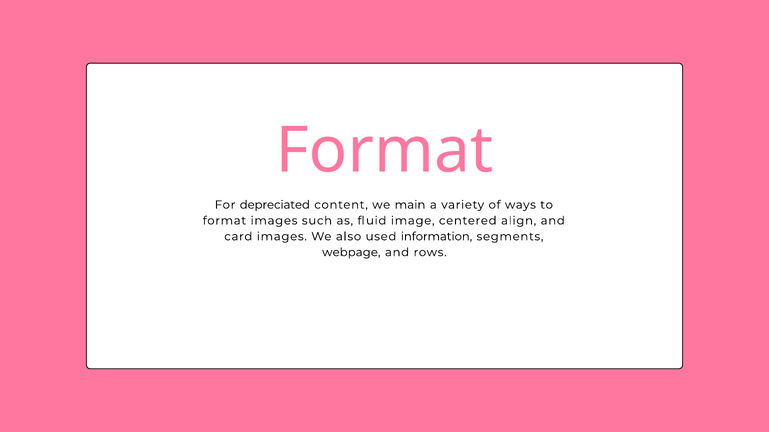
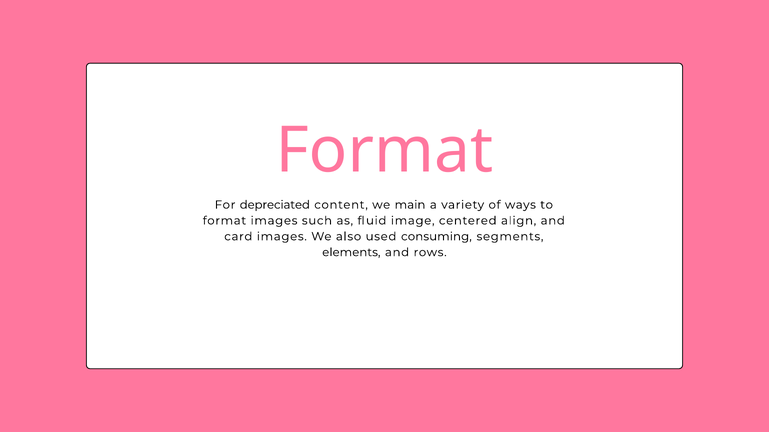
information: information -> consuming (436, 237)
webpage: webpage -> elements (351, 253)
